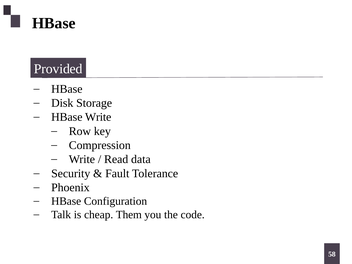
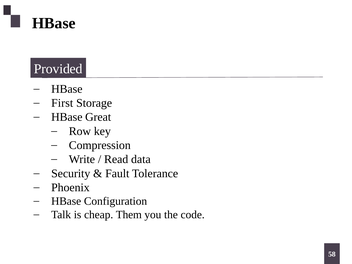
Disk: Disk -> First (62, 103)
HBase Write: Write -> Great (98, 117)
